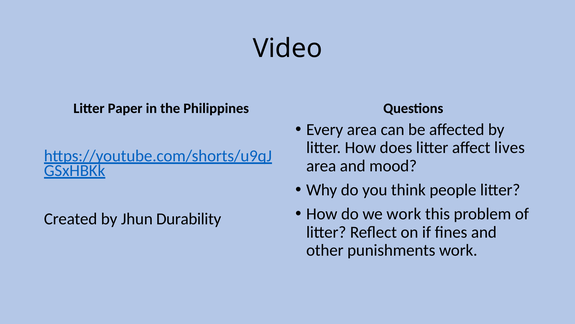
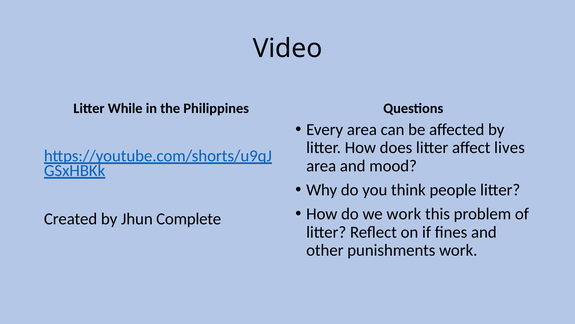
Paper: Paper -> While (125, 108)
Durability: Durability -> Complete (189, 219)
